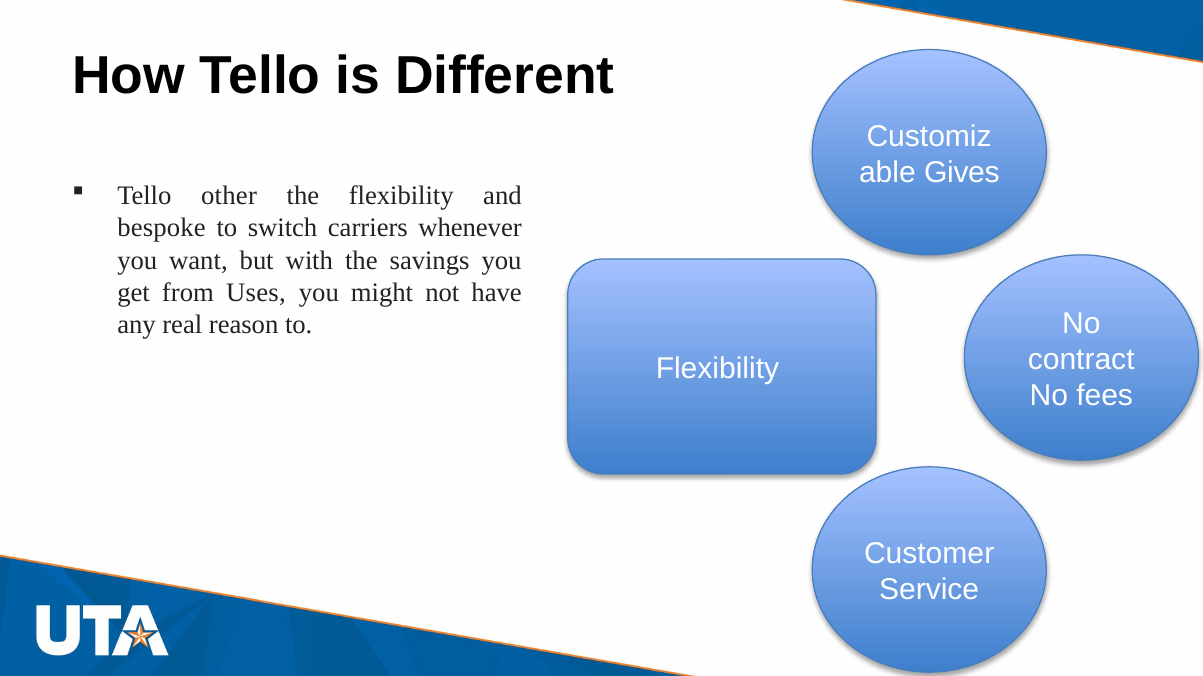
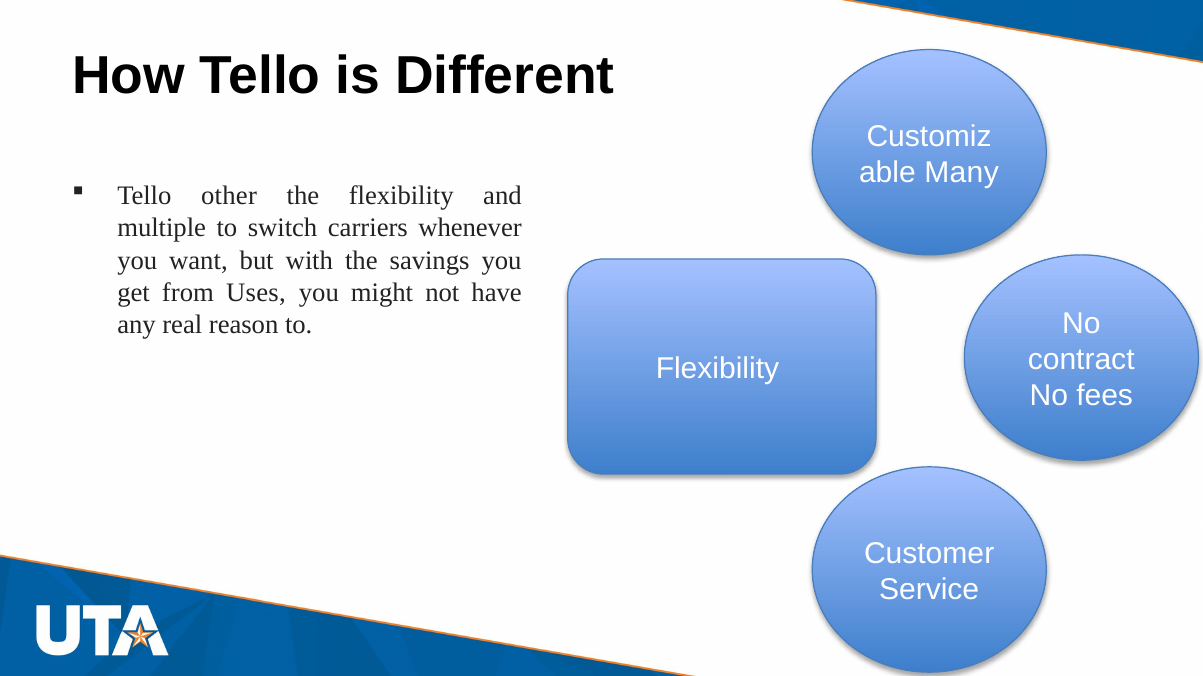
Gives: Gives -> Many (962, 172)
bespoke: bespoke -> multiple (162, 228)
